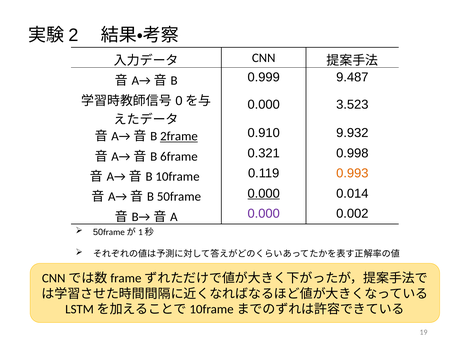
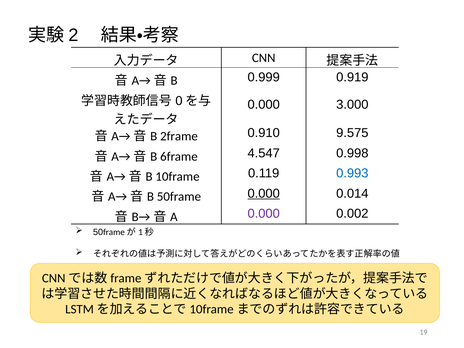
9.487: 9.487 -> 0.919 (352, 77)
3.523: 3.523 -> 3.000 (352, 105)
2frame underline: present -> none (179, 136)
9.932: 9.932 -> 9.575 (352, 133)
0.321: 0.321 -> 4.547 (264, 153)
0.993 colour: orange -> blue (352, 173)
